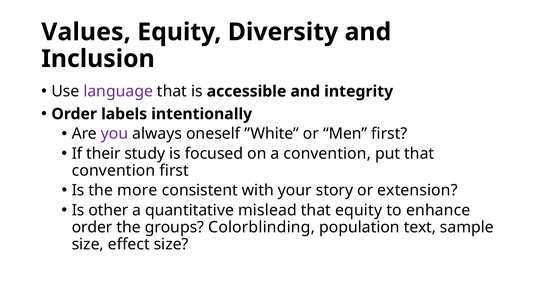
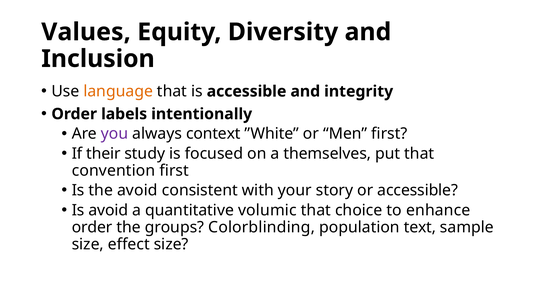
language colour: purple -> orange (118, 91)
oneself: oneself -> context (213, 134)
a convention: convention -> themselves (327, 154)
the more: more -> avoid (137, 191)
or extension: extension -> accessible (418, 191)
Is other: other -> avoid (108, 210)
mislead: mislead -> volumic (267, 210)
that equity: equity -> choice (359, 210)
